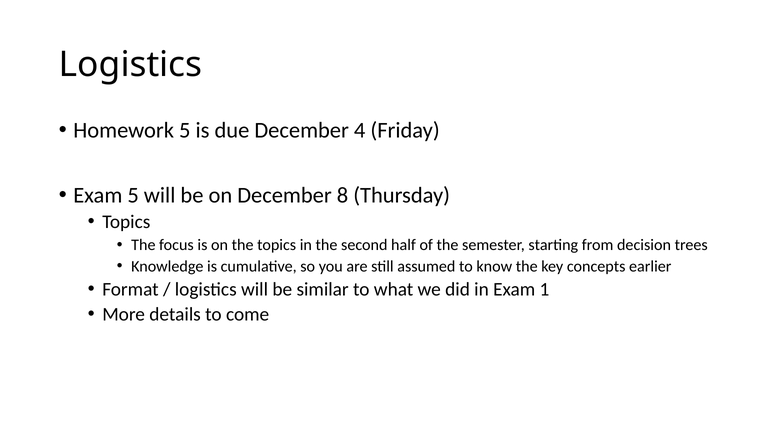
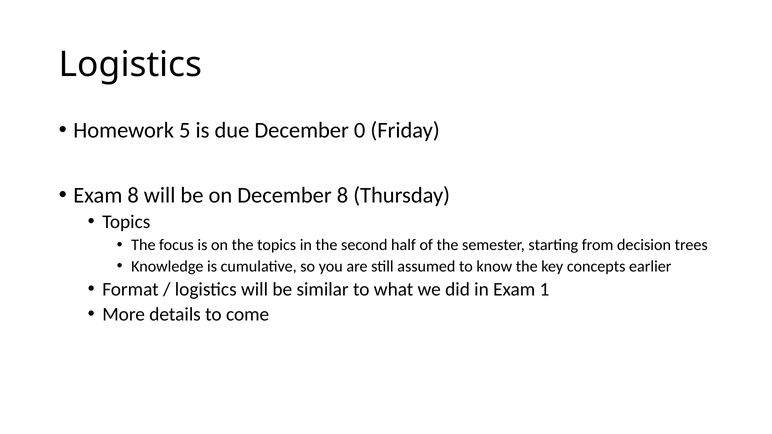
4: 4 -> 0 (360, 131)
Exam 5: 5 -> 8 (133, 195)
